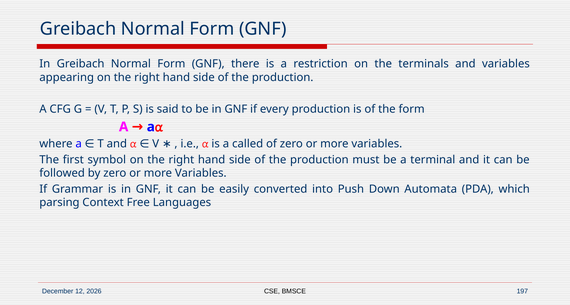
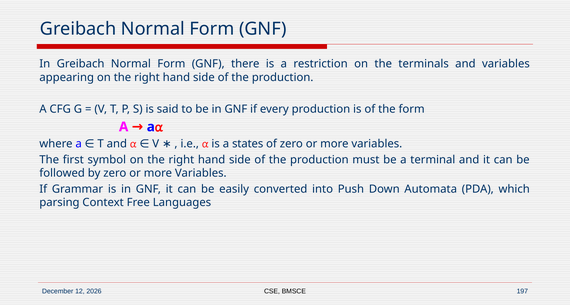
called: called -> states (248, 144)
